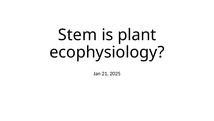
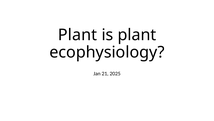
Stem: Stem -> Plant (77, 35)
